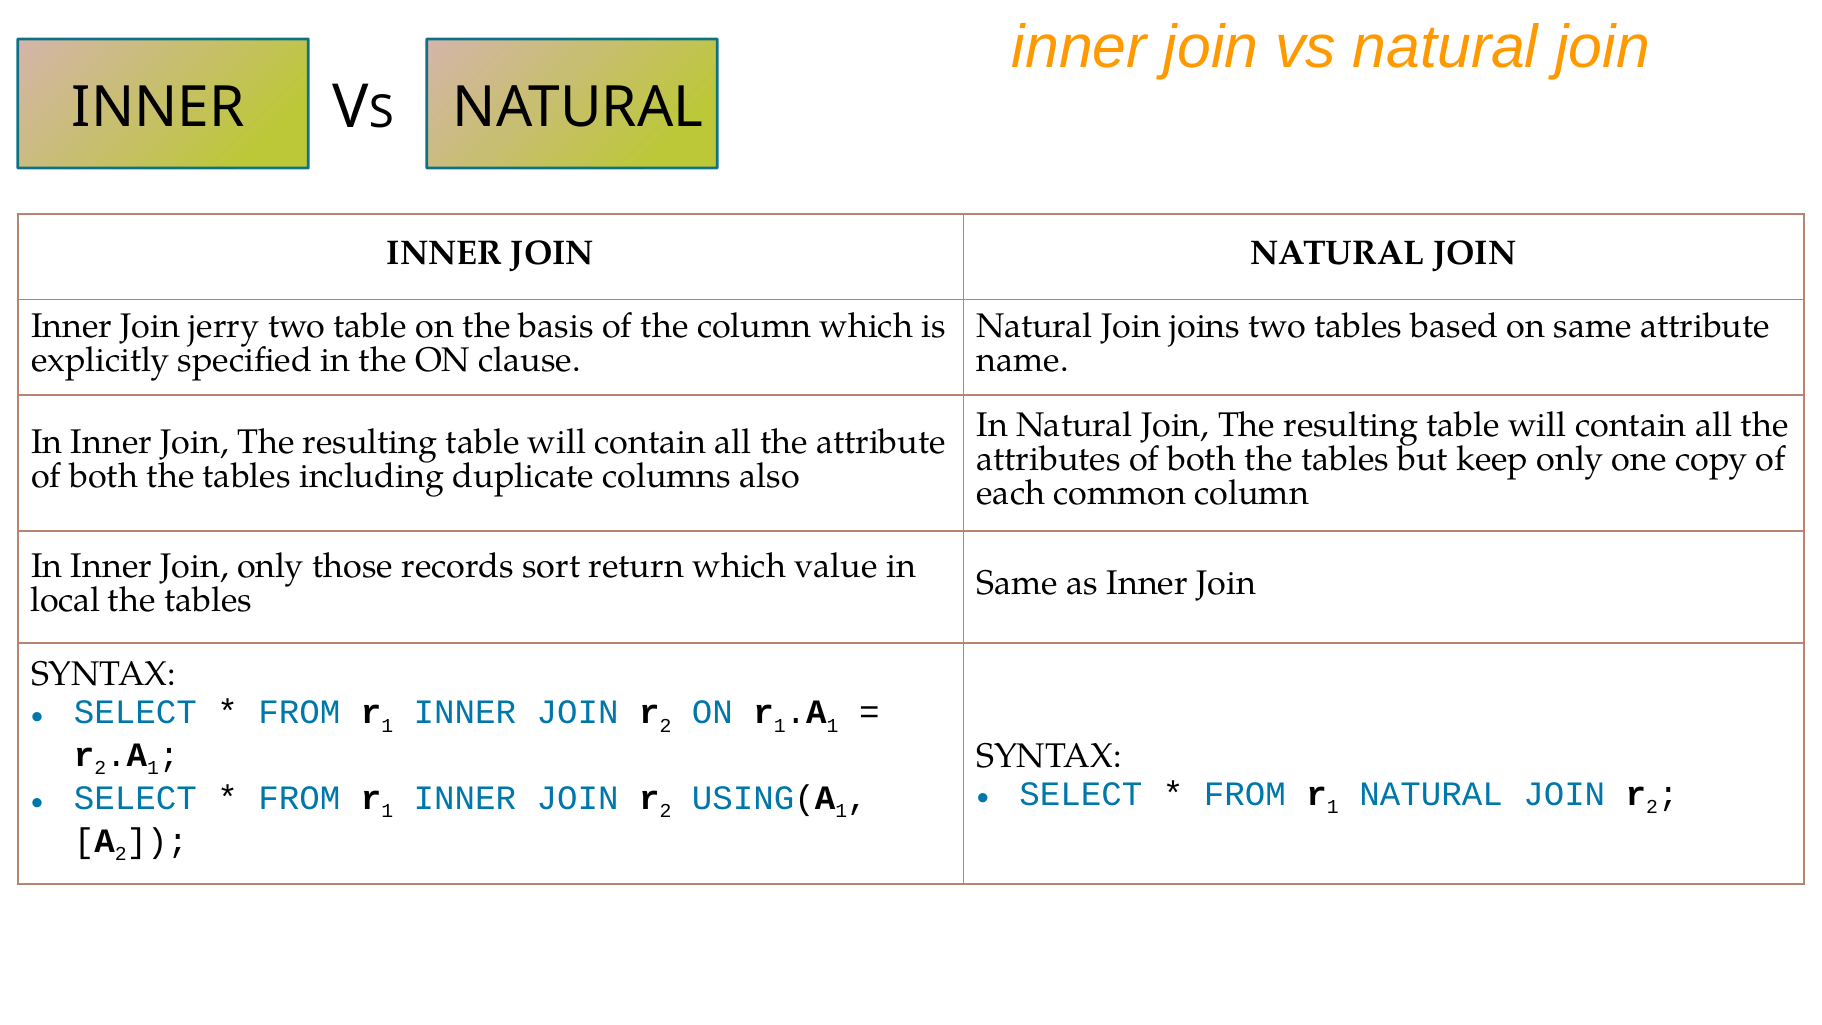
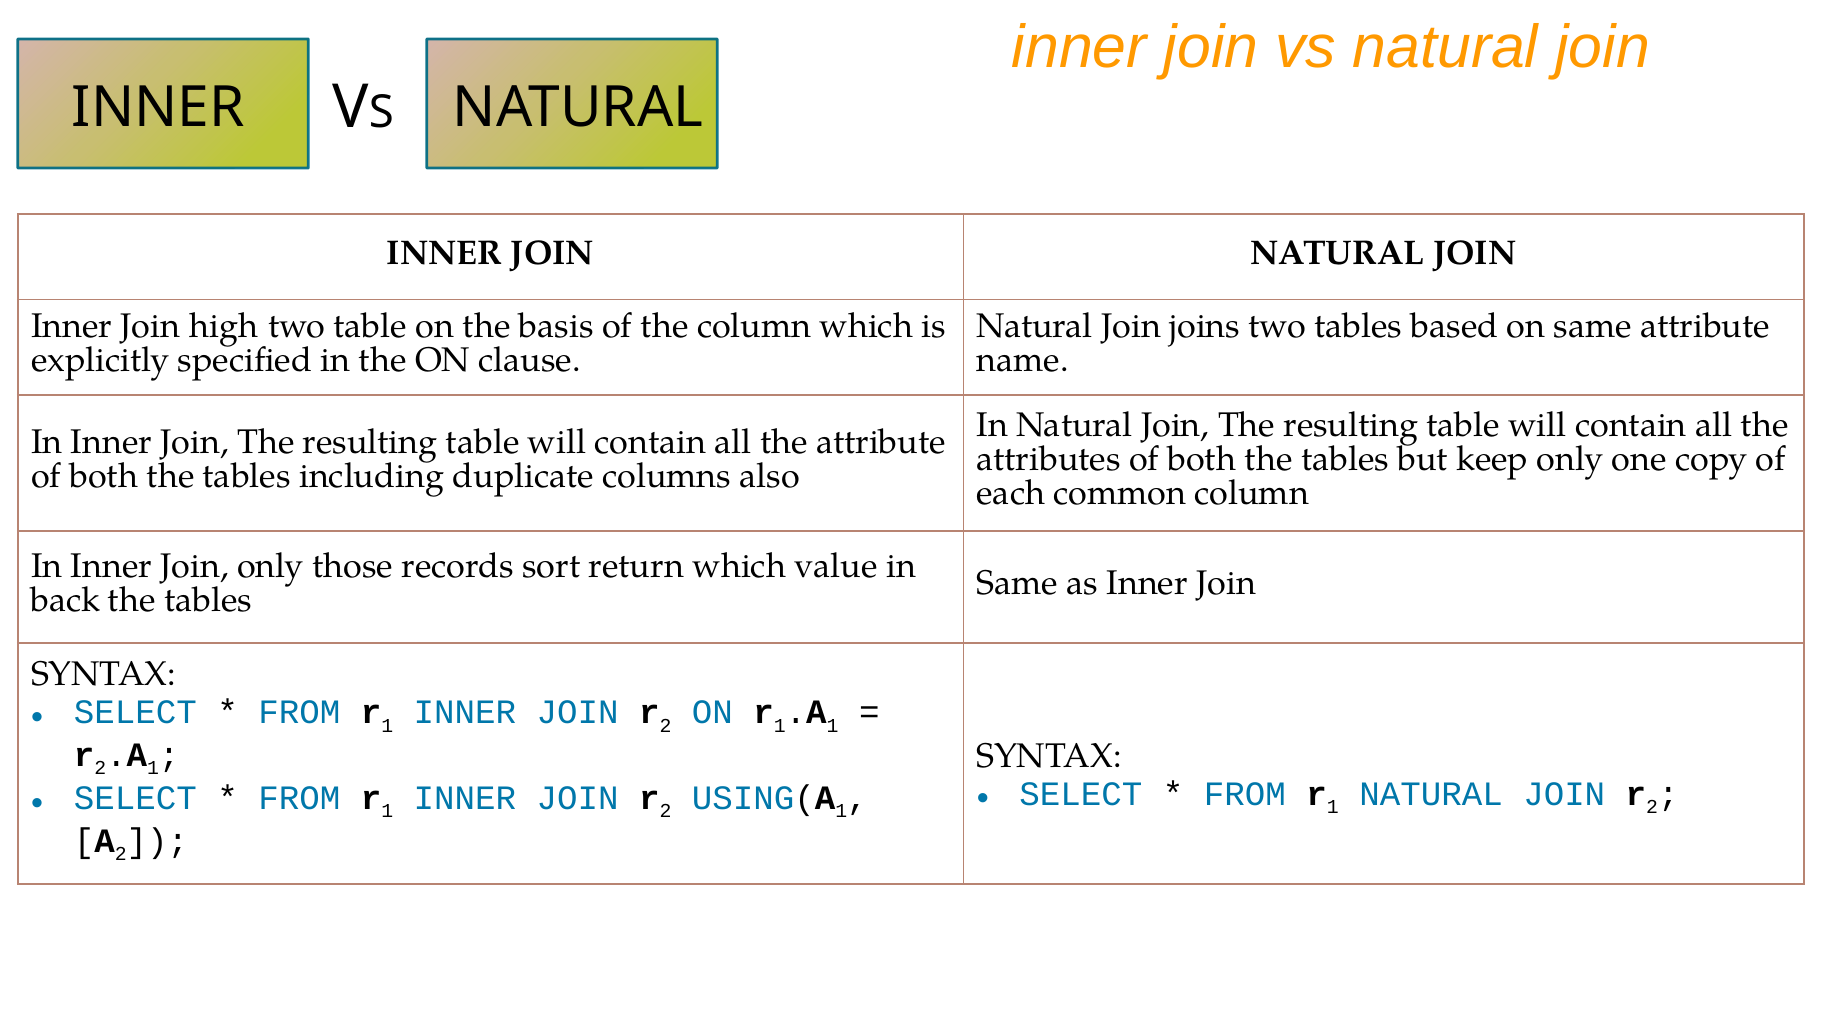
jerry: jerry -> high (224, 326)
local: local -> back (65, 601)
